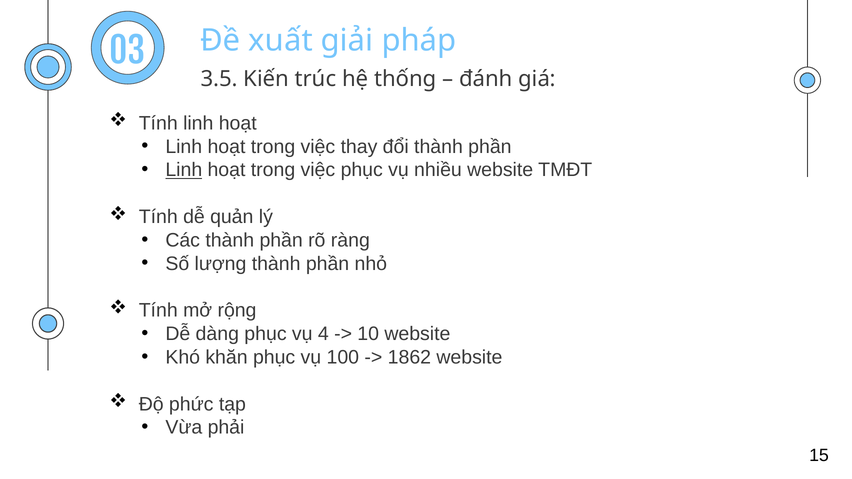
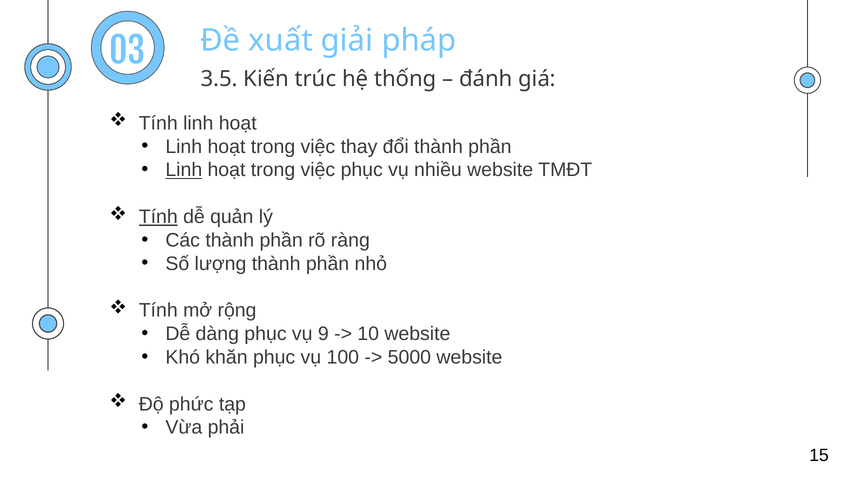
Tính underline: none -> present (158, 217)
4: 4 -> 9 (323, 334)
1862: 1862 -> 5000 (409, 357)
